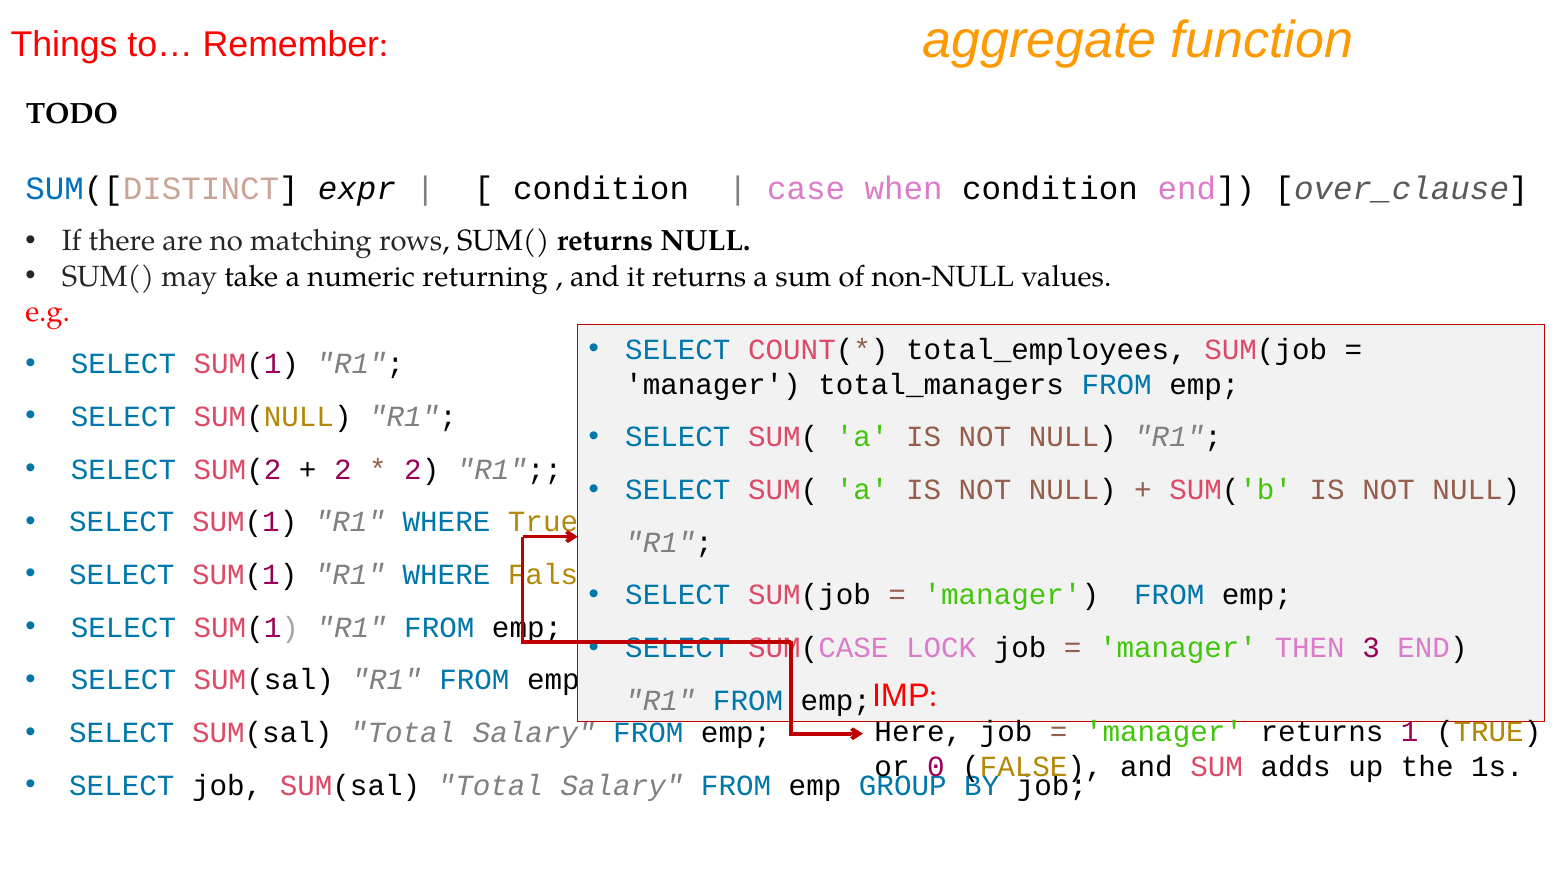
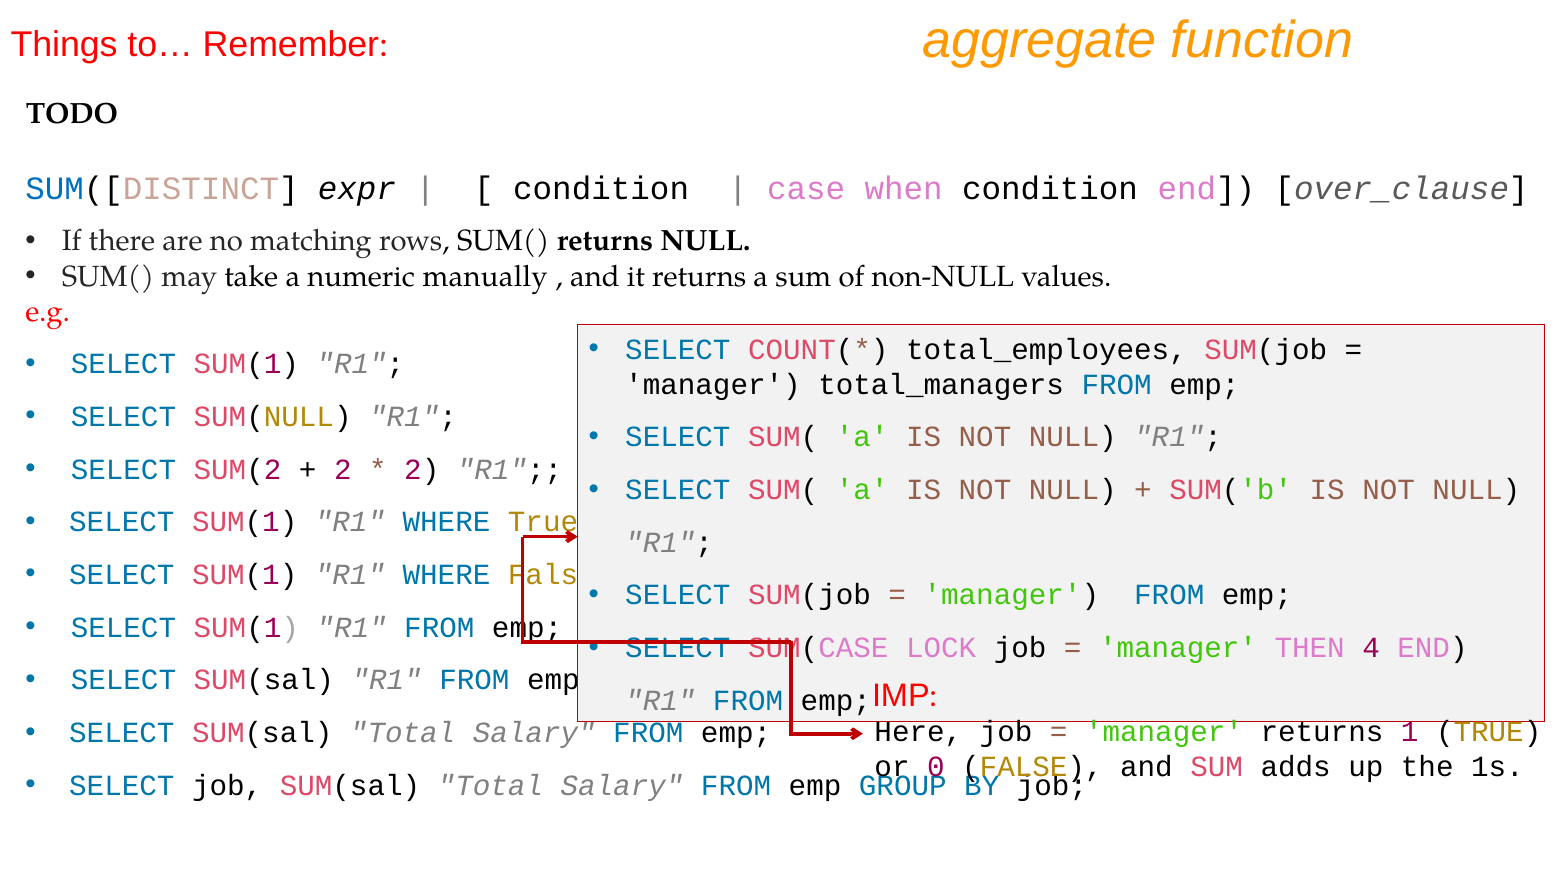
returning: returning -> manually (485, 276)
3: 3 -> 4 (1371, 648)
